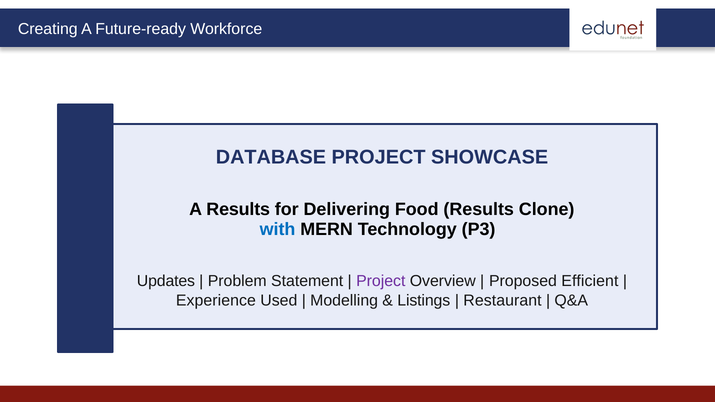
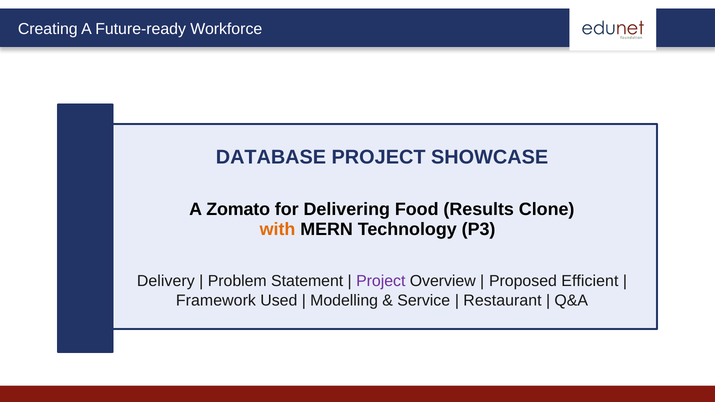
A Results: Results -> Zomato (238, 210)
with colour: blue -> orange (278, 230)
Updates: Updates -> Delivery (166, 281)
Experience: Experience -> Framework (216, 301)
Listings: Listings -> Service (424, 301)
